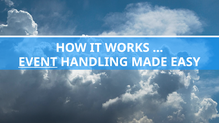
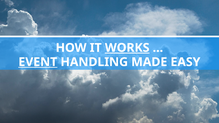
WORKS underline: none -> present (127, 48)
